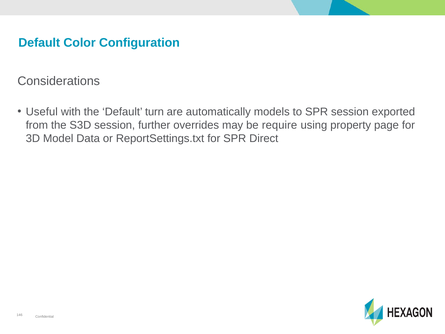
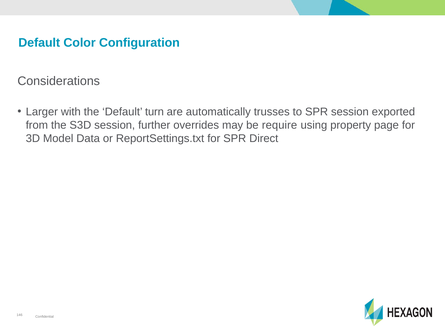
Useful: Useful -> Larger (42, 112)
models: models -> trusses (272, 112)
